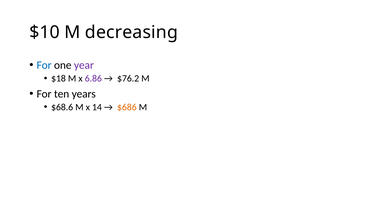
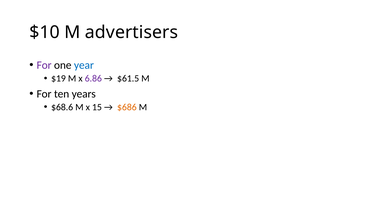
decreasing: decreasing -> advertisers (132, 32)
For colour: blue -> purple (44, 65)
year colour: purple -> blue (84, 65)
$18: $18 -> $19 (58, 79)
$76.2: $76.2 -> $61.5 (128, 79)
14: 14 -> 15 (97, 107)
